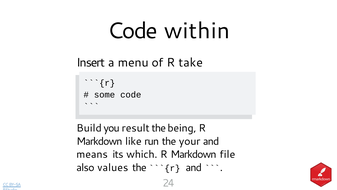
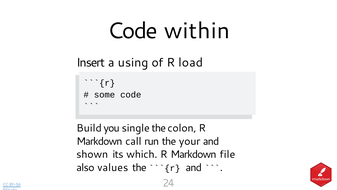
menu: menu -> using (133, 62)
take: take -> load (191, 62)
result: result -> single (136, 128)
being: being -> colon (182, 128)
like: like -> call (133, 141)
means: means -> shown (92, 154)
